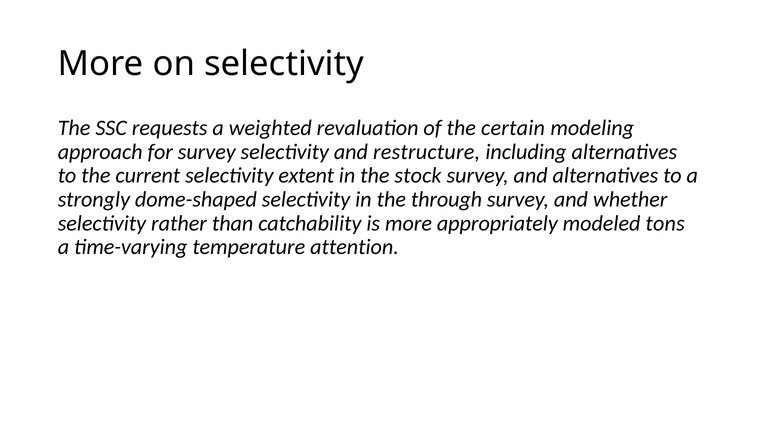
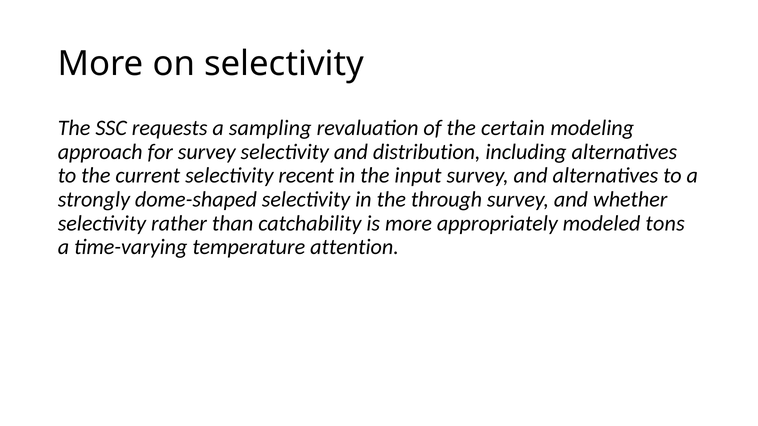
weighted: weighted -> sampling (270, 128)
restructure: restructure -> distribution (427, 152)
extent: extent -> recent (306, 176)
stock: stock -> input (418, 176)
